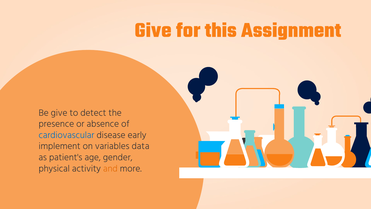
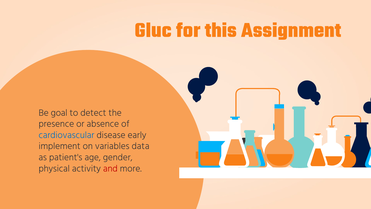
Give: Give -> Gluc (153, 30)
Be give: give -> goal (59, 113)
and colour: orange -> red (110, 168)
